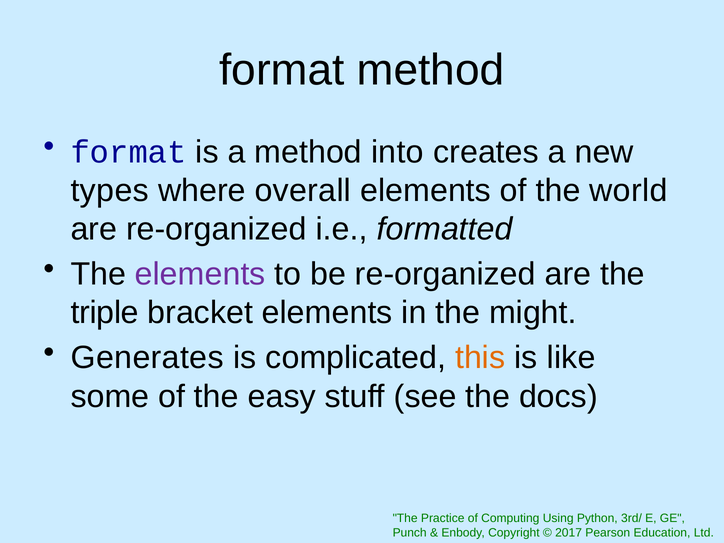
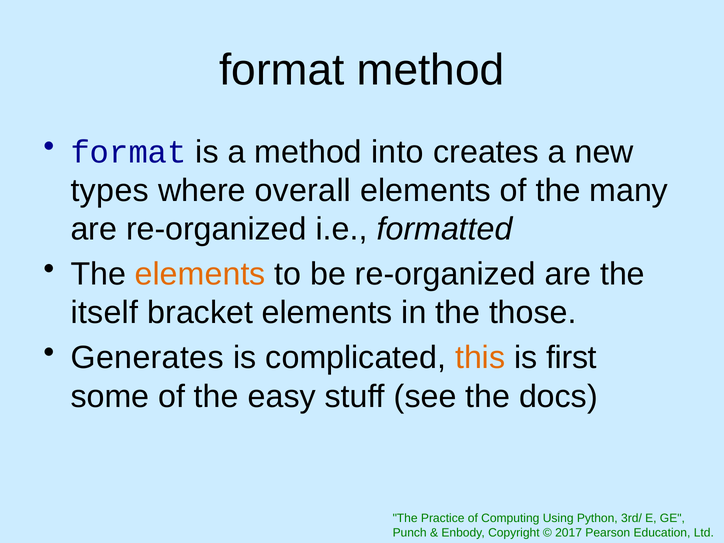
world: world -> many (629, 191)
elements colour: purple -> orange (200, 274)
triple: triple -> itself (104, 313)
might: might -> those (533, 313)
like: like -> first (571, 358)
